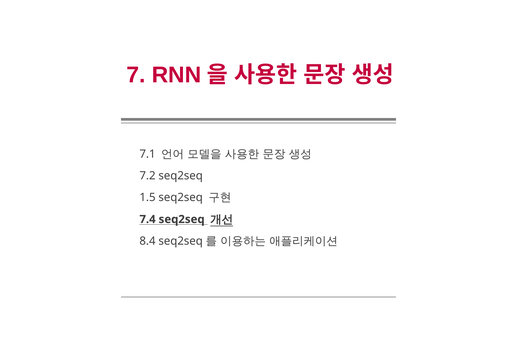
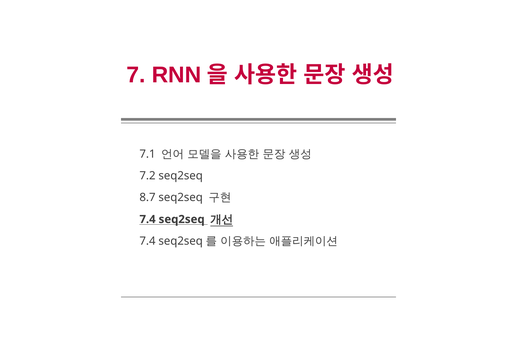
1.5: 1.5 -> 8.7 (147, 198)
8.4: 8.4 -> 7.4 (147, 241)
